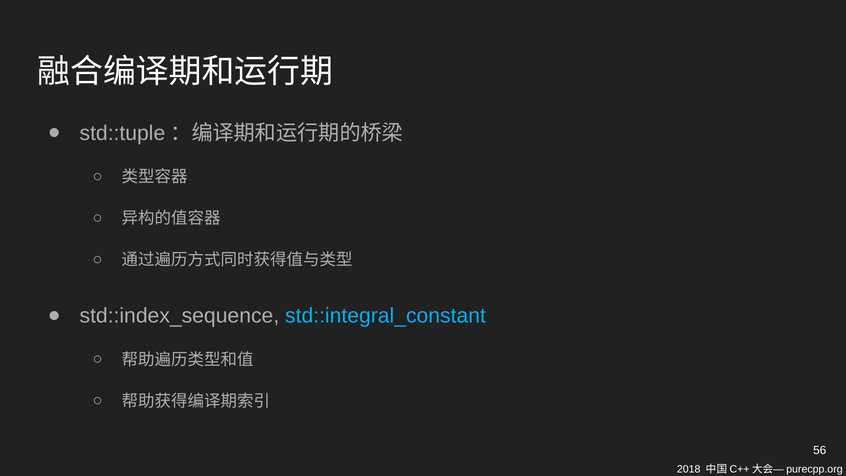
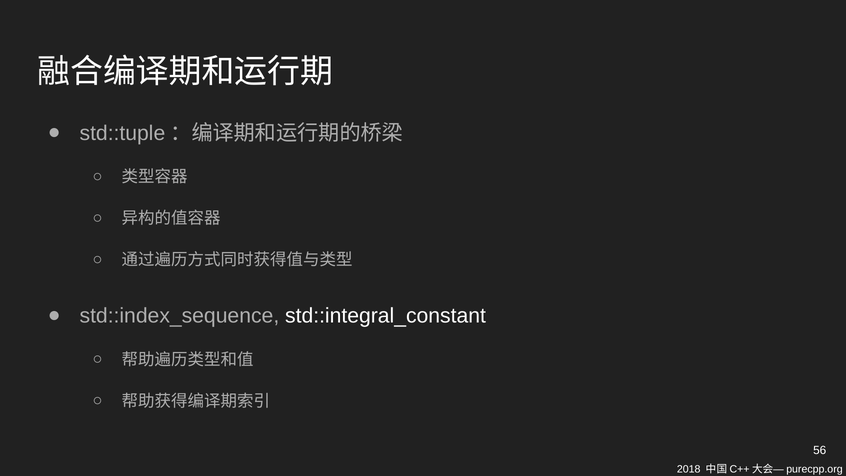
std::integral_constant colour: light blue -> white (385, 316)
